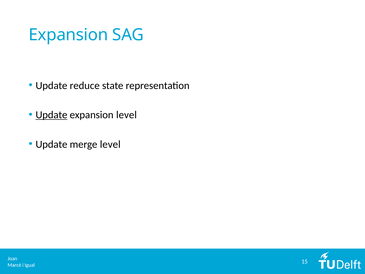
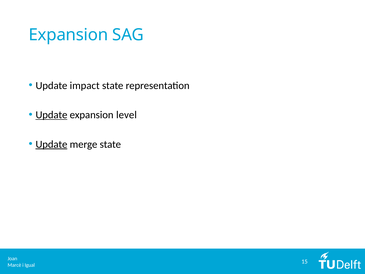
reduce: reduce -> impact (85, 85)
Update underline: none -> present (51, 144)
merge level: level -> state (110, 144)
